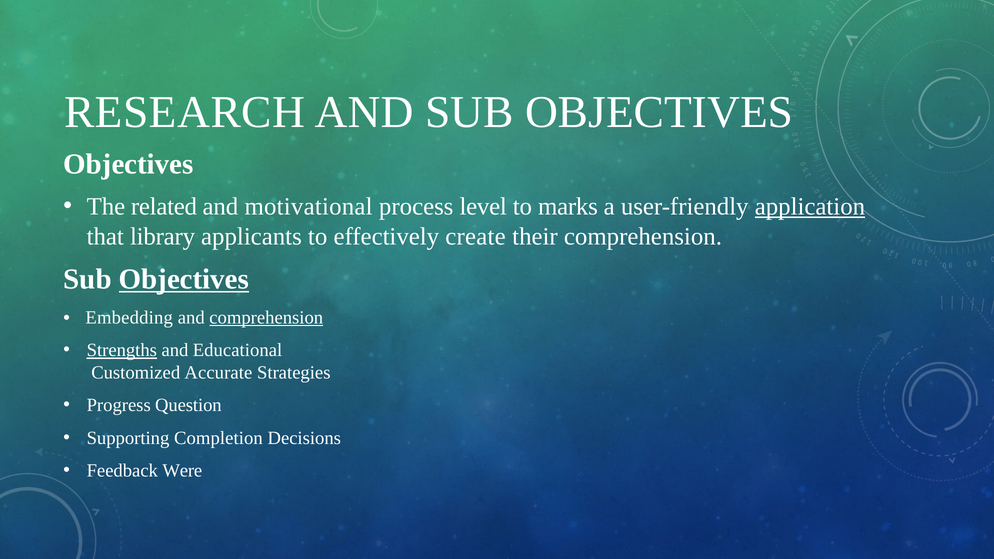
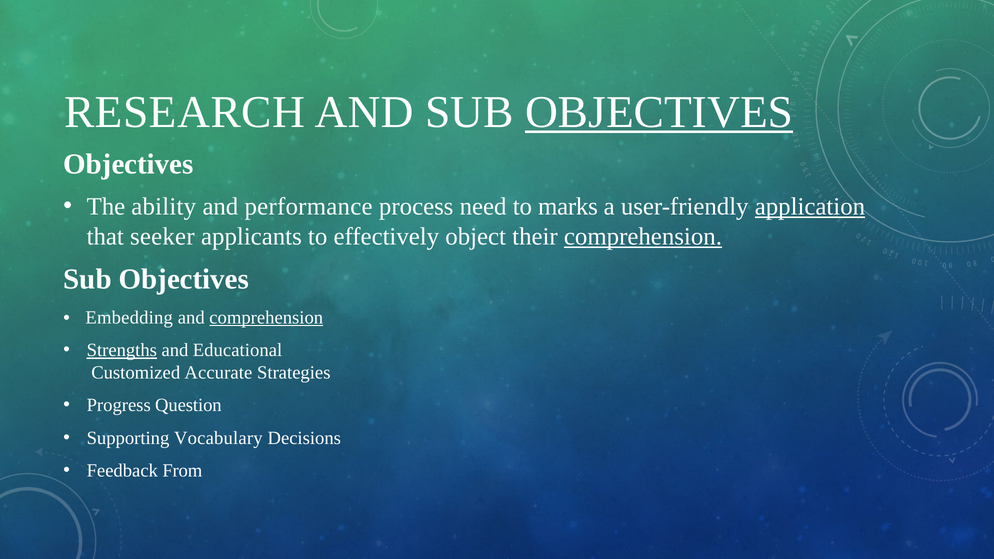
OBJECTIVES underline: none -> present (659, 112)
related: related -> ability (164, 207)
motivational: motivational -> performance (309, 207)
level: level -> need (483, 207)
library: library -> seeker (162, 237)
create: create -> object (476, 237)
comprehension underline: none -> present (643, 237)
Objectives underline: present -> none (184, 279)
Completion: Completion -> Vocabulary (218, 438)
Were: Were -> From (182, 471)
